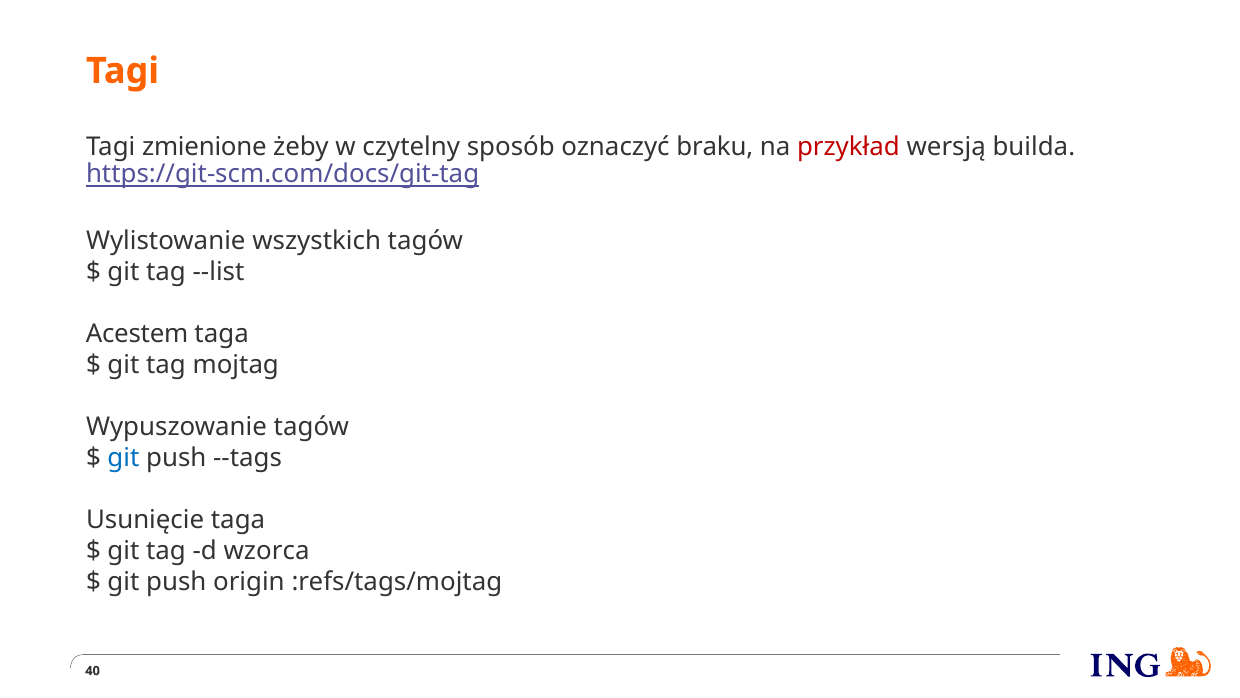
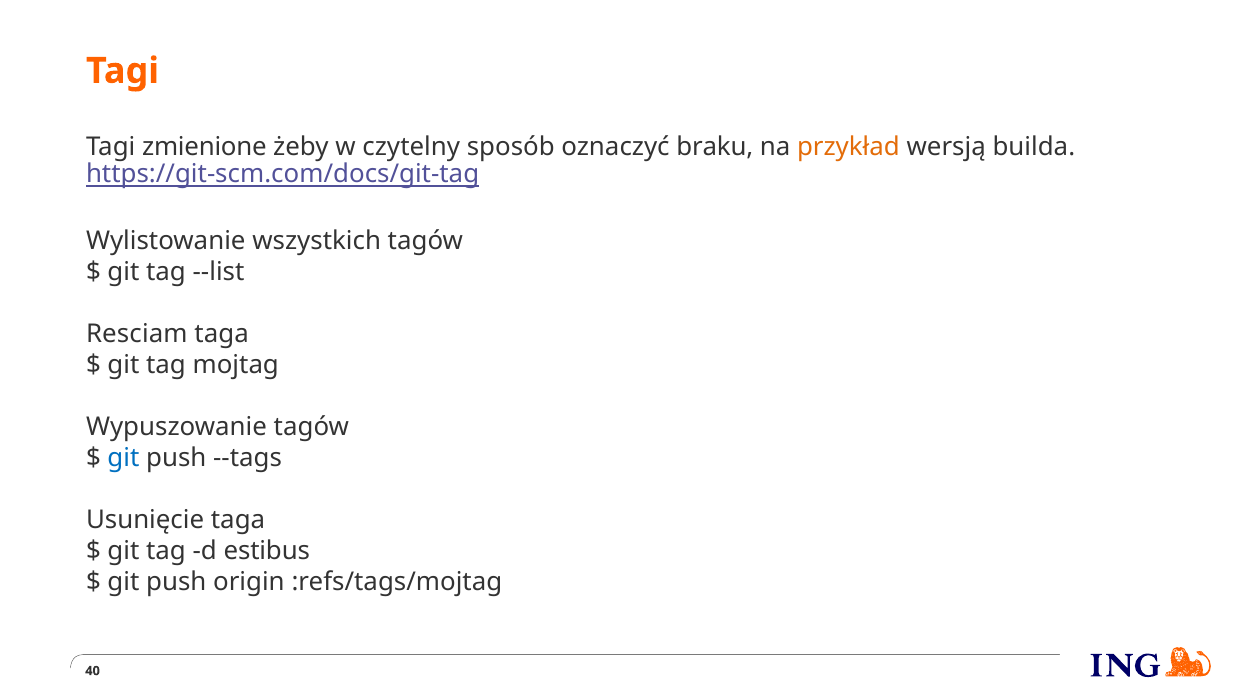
przykład colour: red -> orange (848, 147)
Acestem: Acestem -> Resciam (137, 333)
wzorca: wzorca -> estibus (267, 550)
